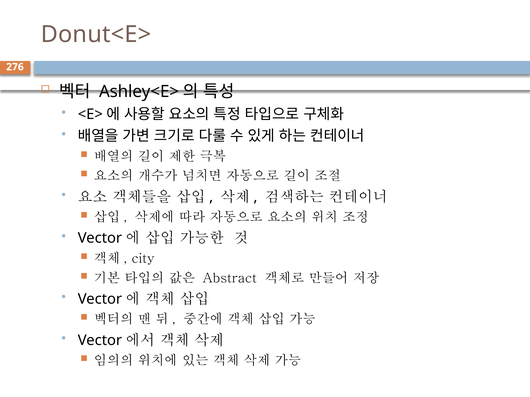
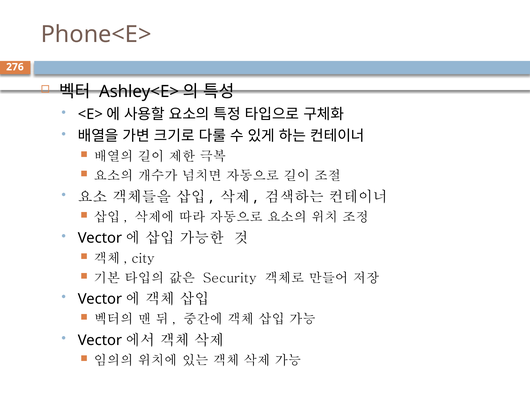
Donut<E>: Donut<E> -> Phone<E> (96, 35)
Abstract: Abstract -> Security (230, 278)
